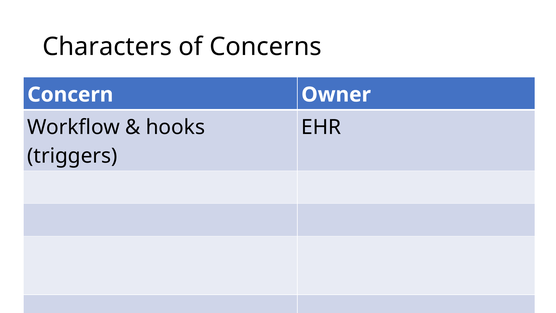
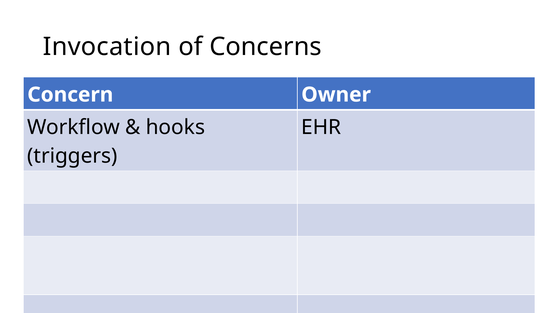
Characters: Characters -> Invocation (107, 47)
